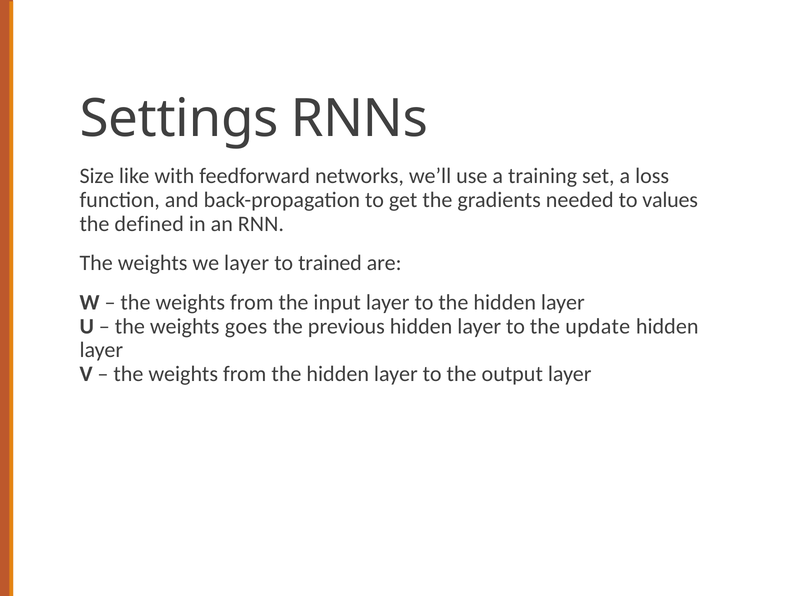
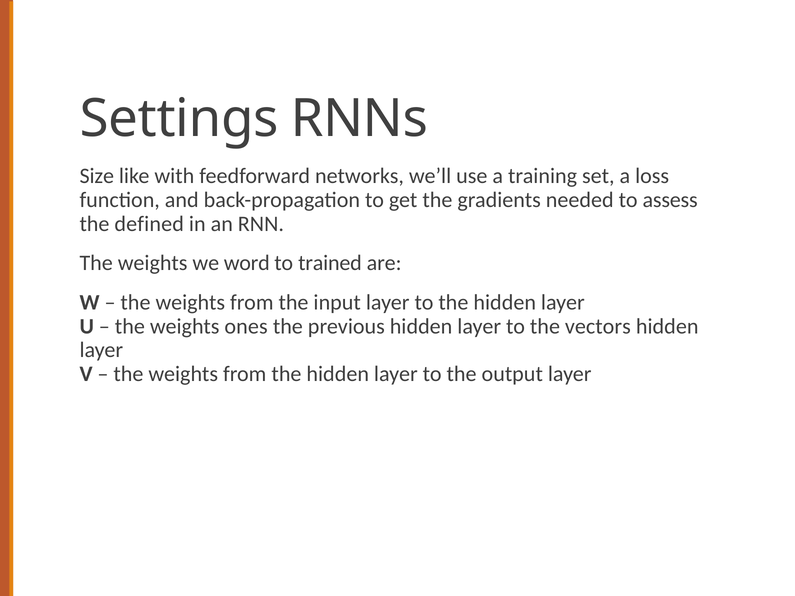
values: values -> assess (670, 200)
we layer: layer -> word (247, 263)
goes: goes -> ones (246, 326)
update: update -> vectors (598, 326)
